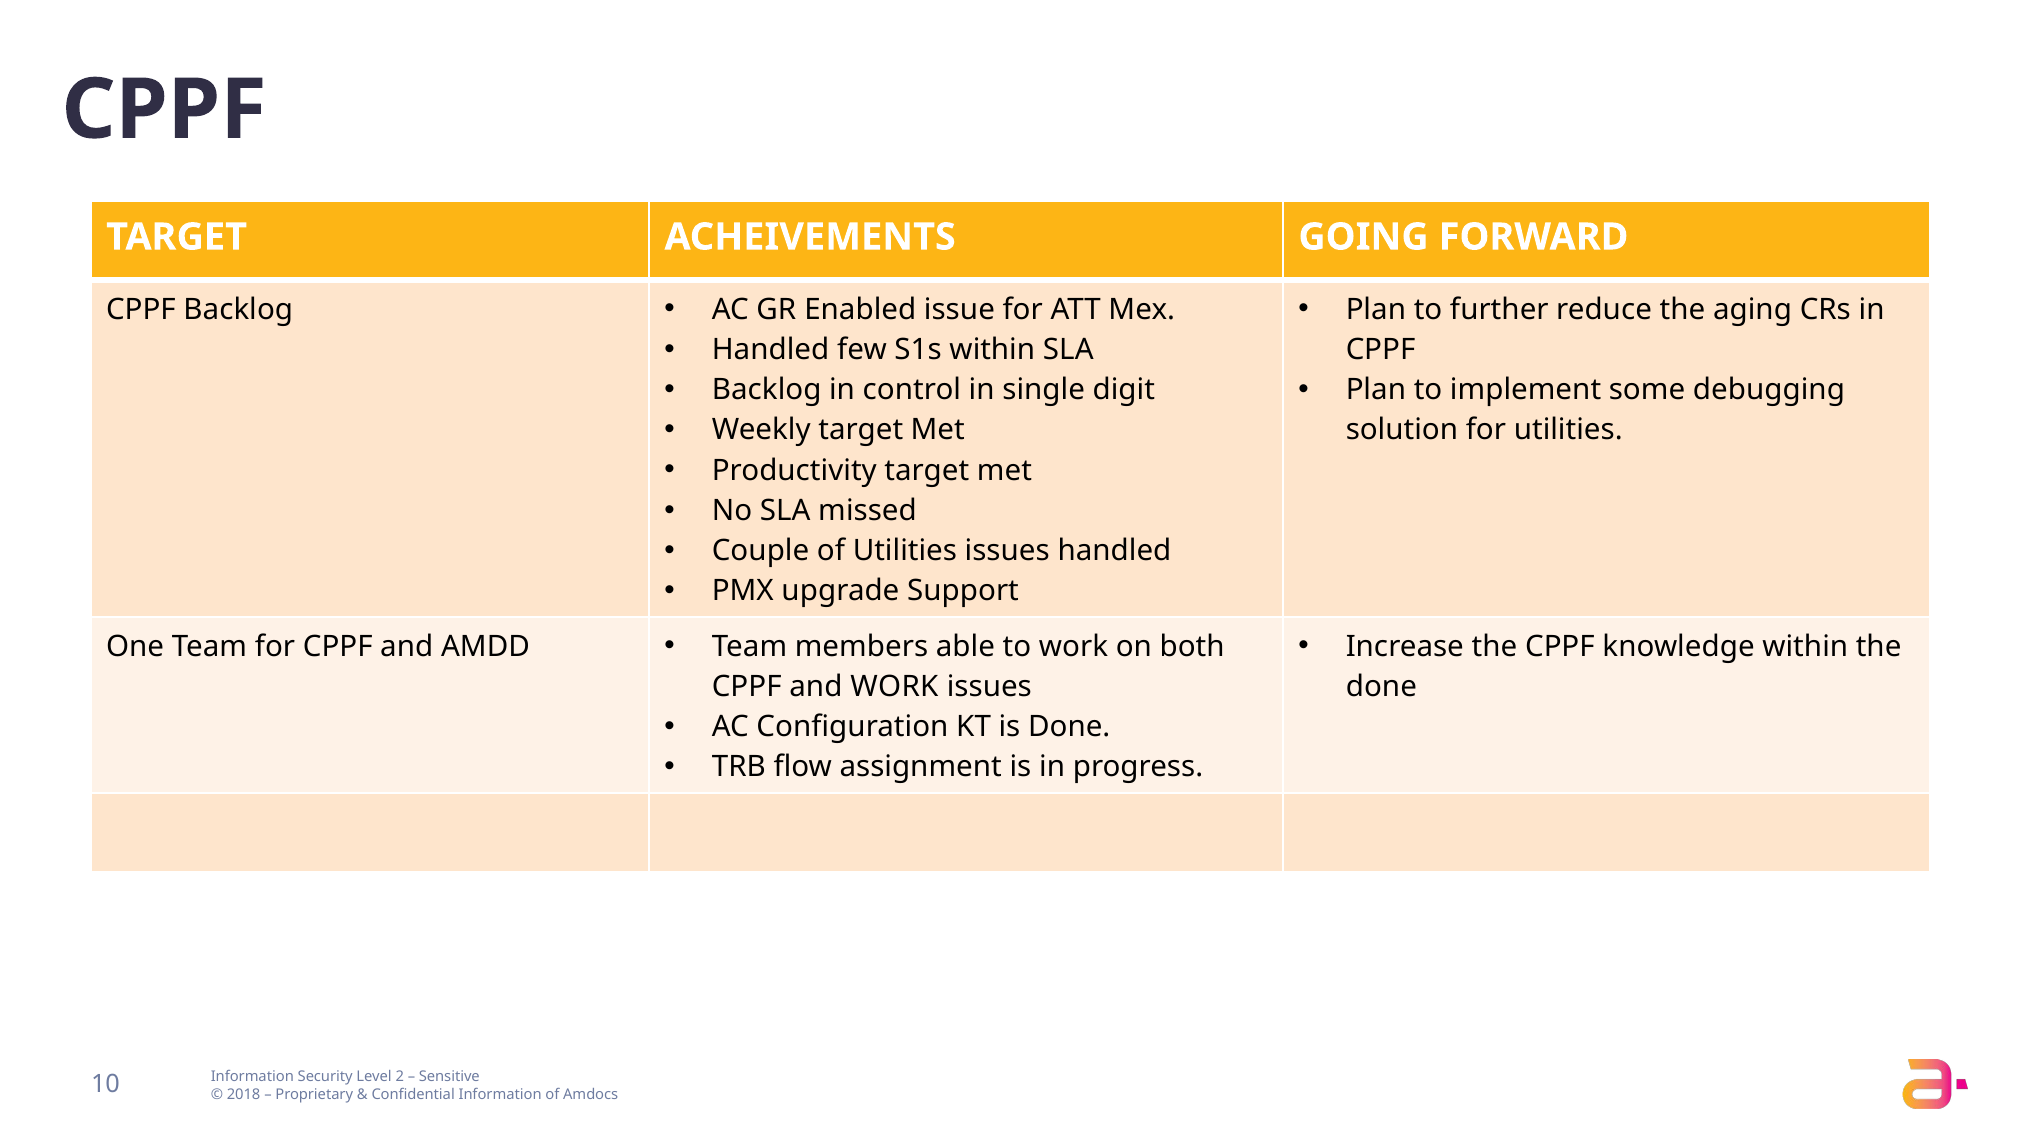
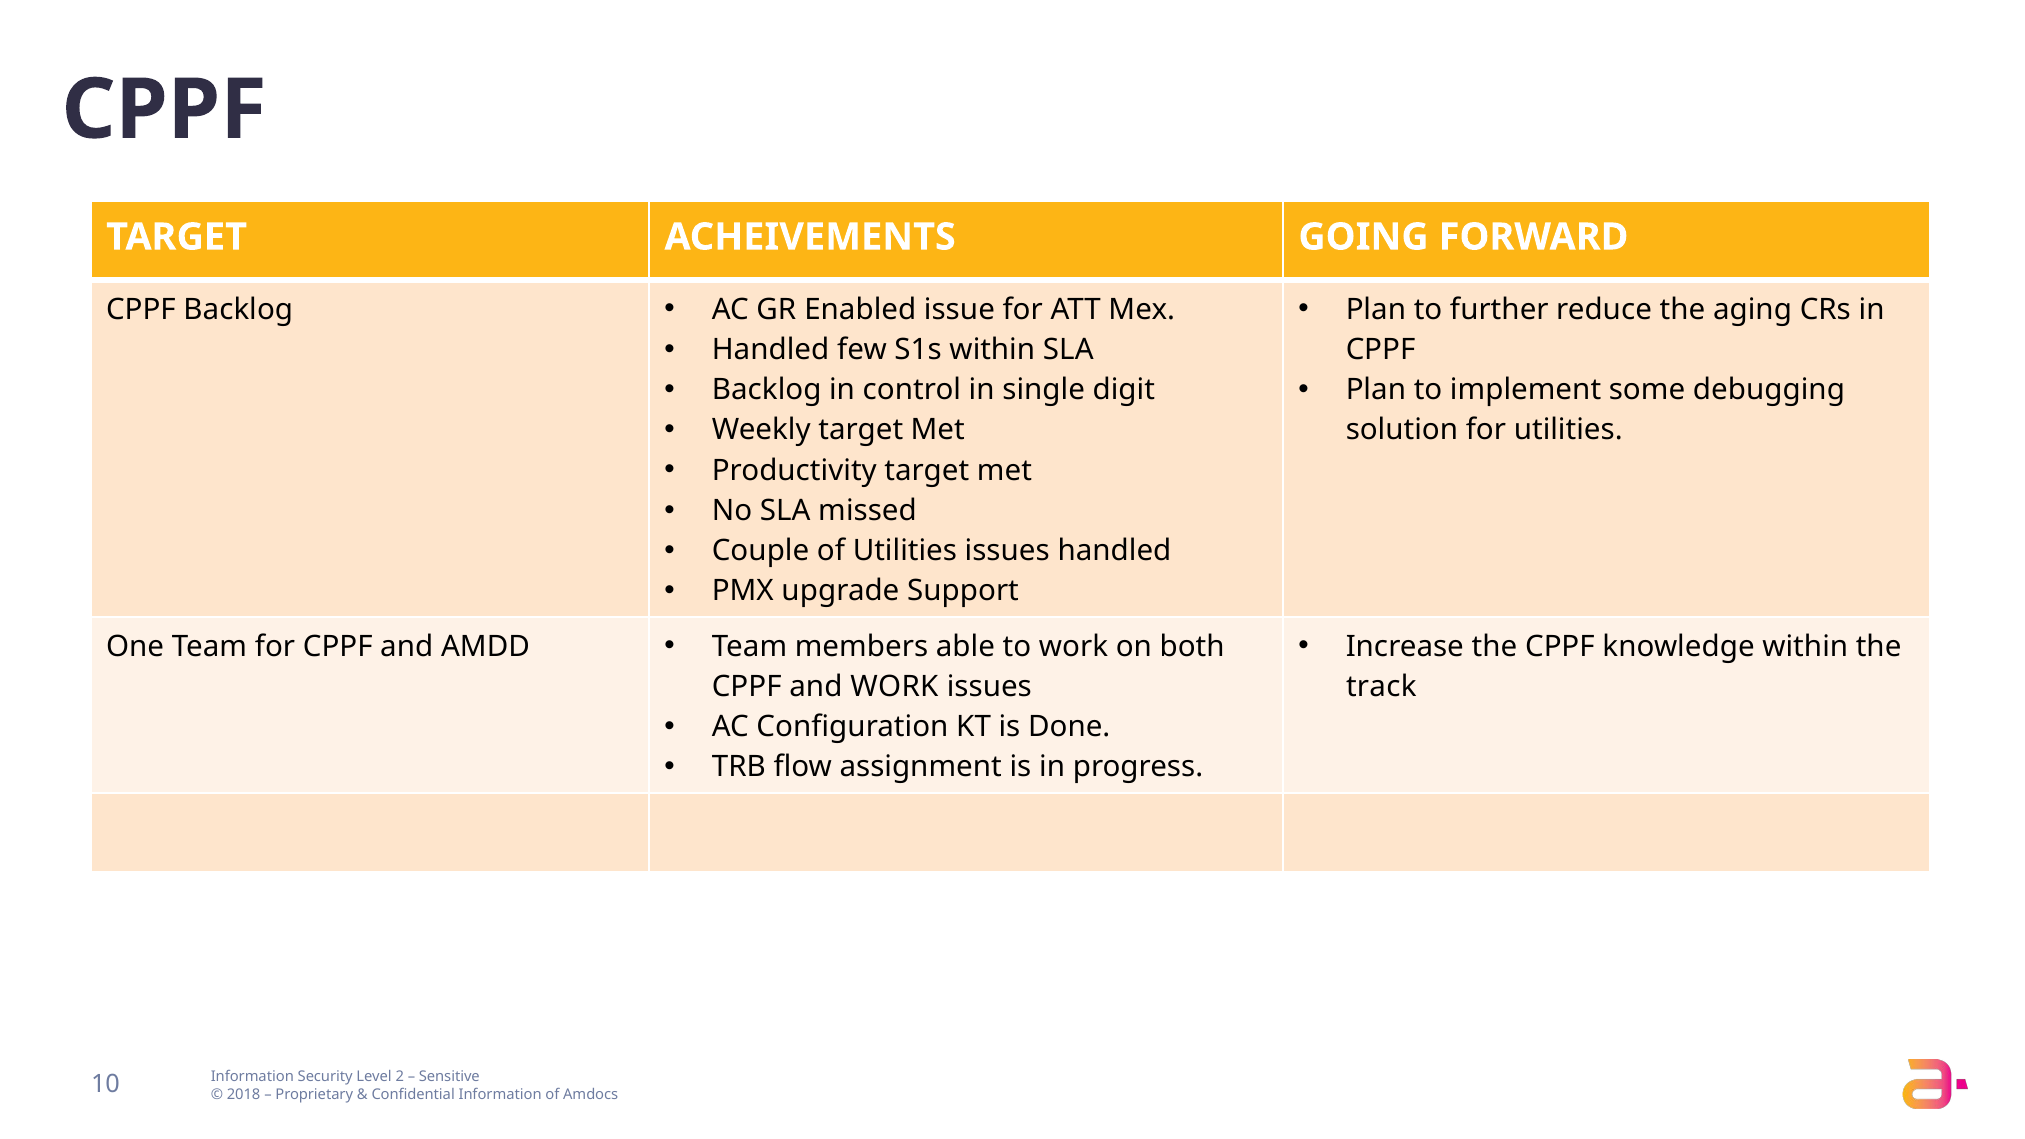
done: done -> track (1381, 687)
